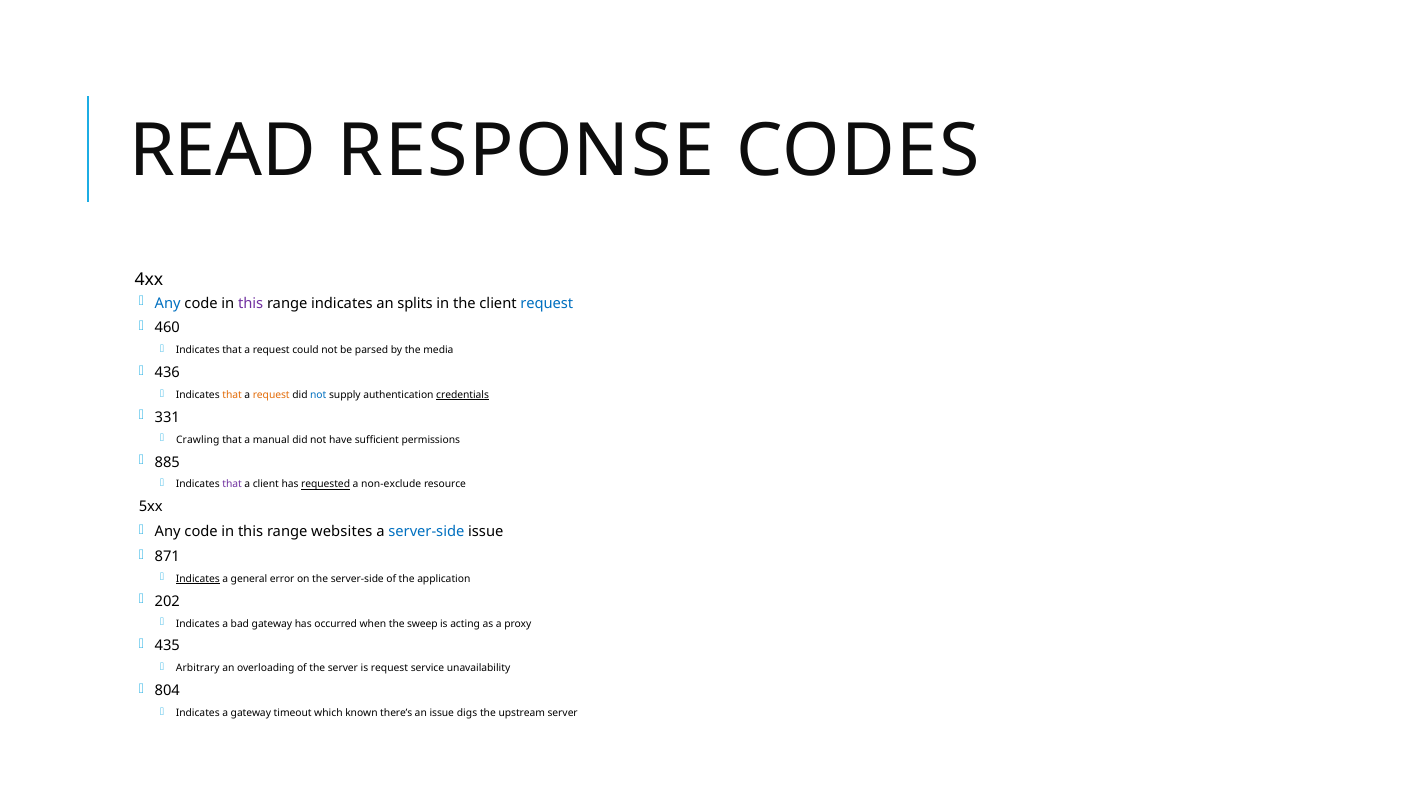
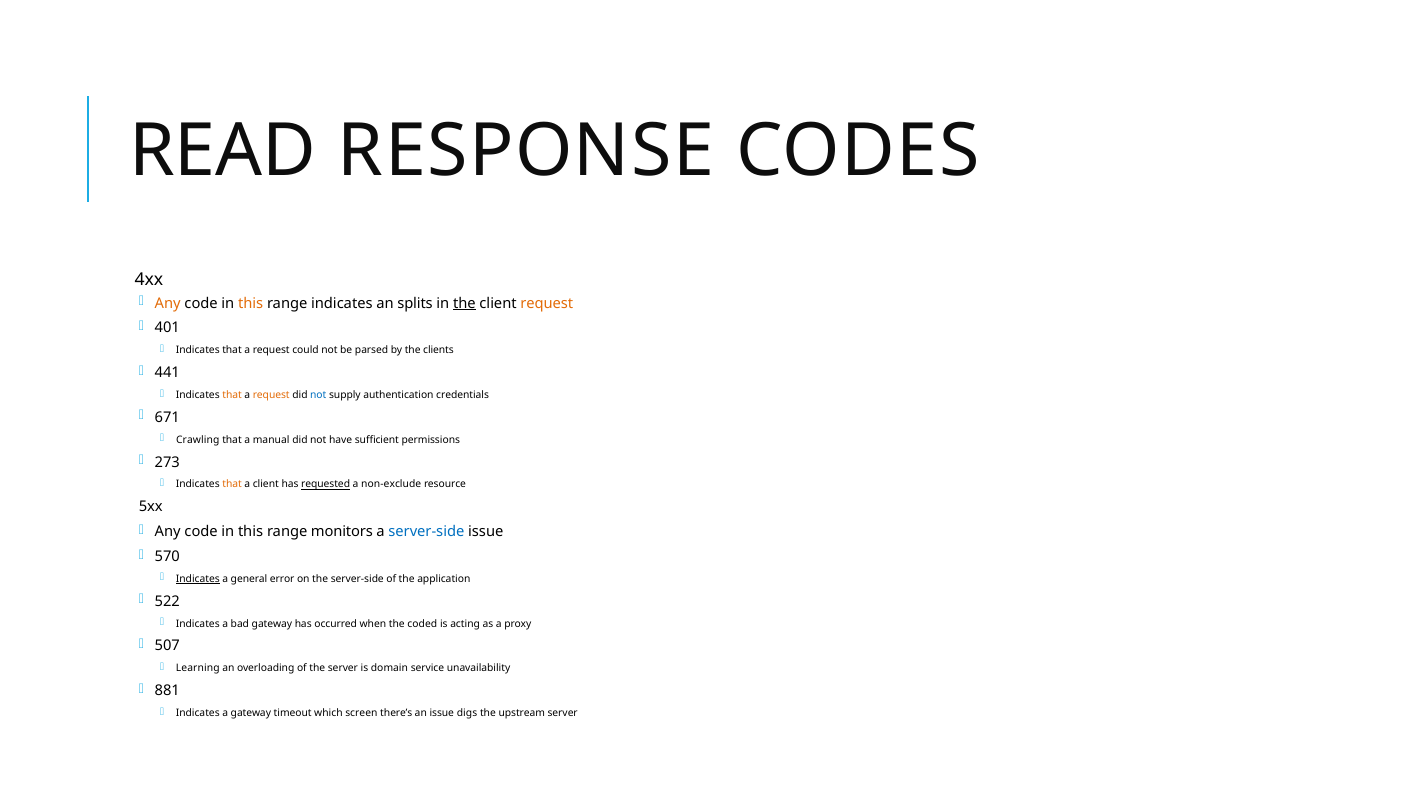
Any colour: blue -> orange (168, 303)
this colour: purple -> orange (251, 303)
the underline: none -> present (464, 303)
request colour: blue -> orange (547, 303)
460: 460 -> 401 (167, 328)
media: media -> clients (438, 350)
436: 436 -> 441 (167, 373)
credentials underline: present -> none (463, 395)
331: 331 -> 671 (167, 417)
885: 885 -> 273 (167, 462)
that colour: purple -> orange (232, 484)
websites: websites -> monitors (342, 532)
871: 871 -> 570 (167, 556)
202: 202 -> 522 (167, 601)
sweep: sweep -> coded (422, 623)
435: 435 -> 507 (167, 646)
Arbitrary: Arbitrary -> Learning (198, 668)
is request: request -> domain (389, 668)
804: 804 -> 881 (167, 691)
known: known -> screen (361, 713)
